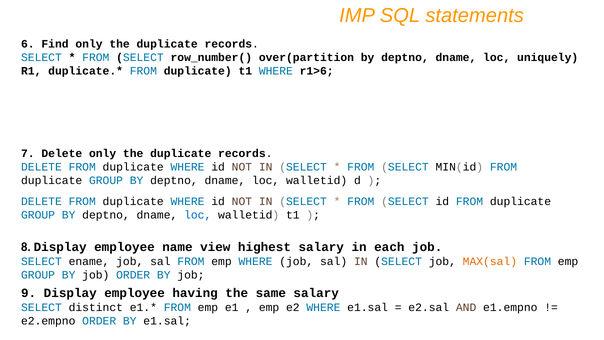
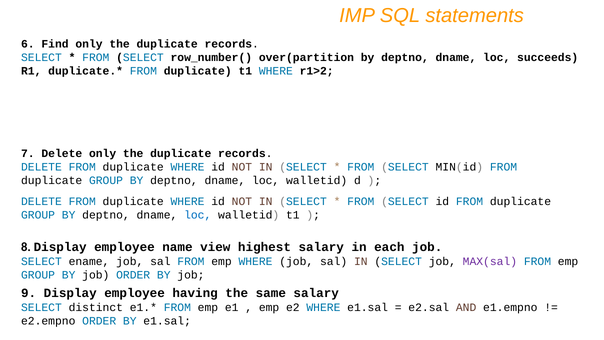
uniquely: uniquely -> succeeds (548, 57)
r1>6: r1>6 -> r1>2 (317, 71)
MAX(sal colour: orange -> purple (490, 261)
